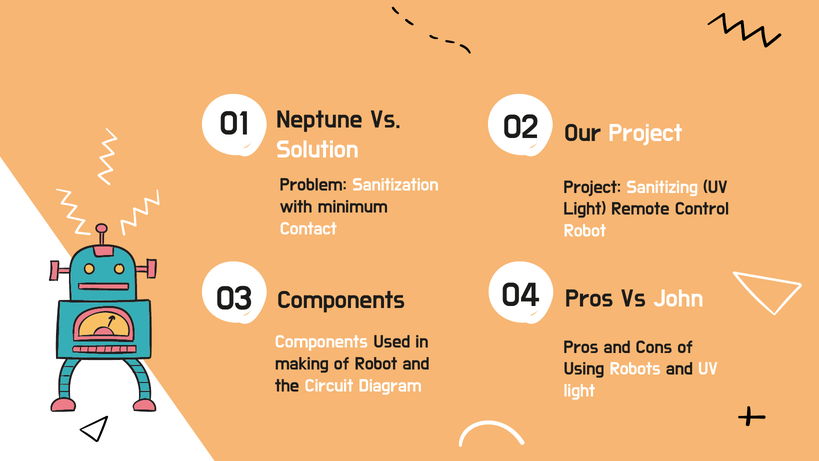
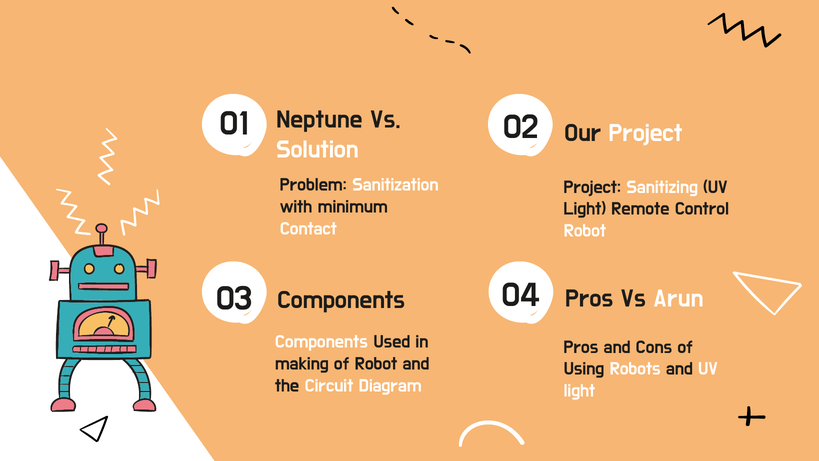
John: John -> Arun (678, 298)
